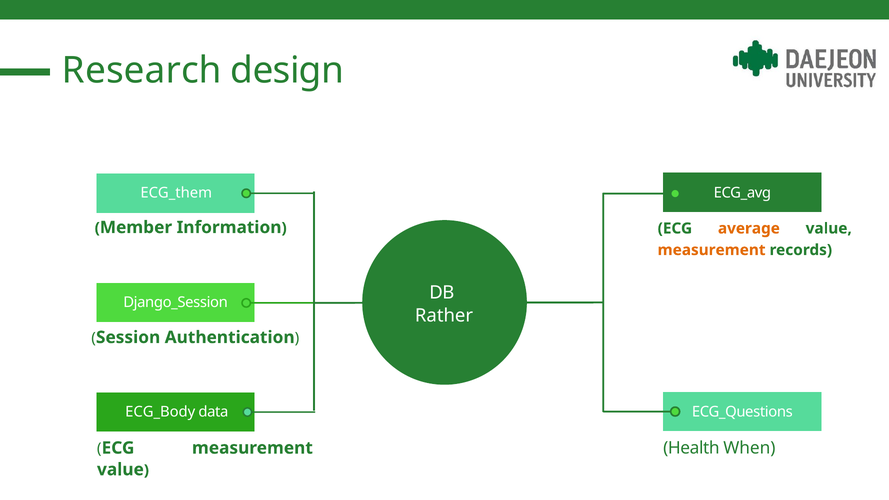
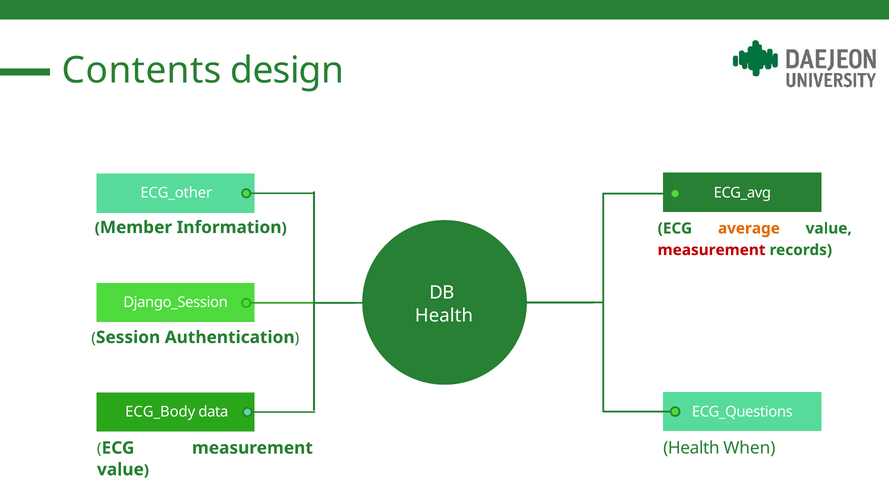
Research: Research -> Contents (142, 71)
ECG_them: ECG_them -> ECG_other (176, 193)
measurement colour: orange -> red (712, 250)
Rather: Rather -> Health (444, 316)
